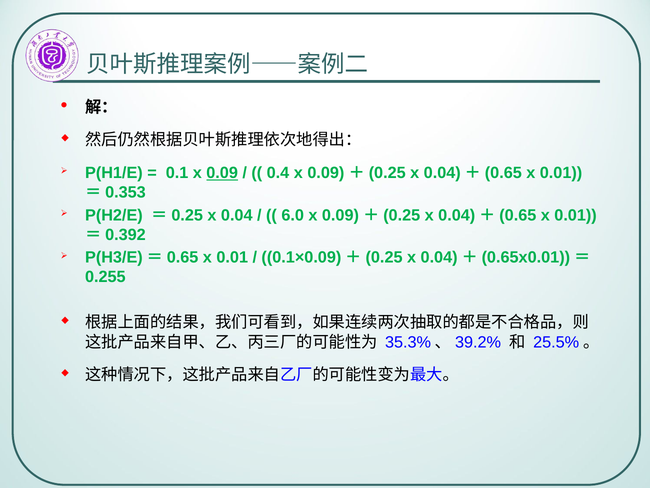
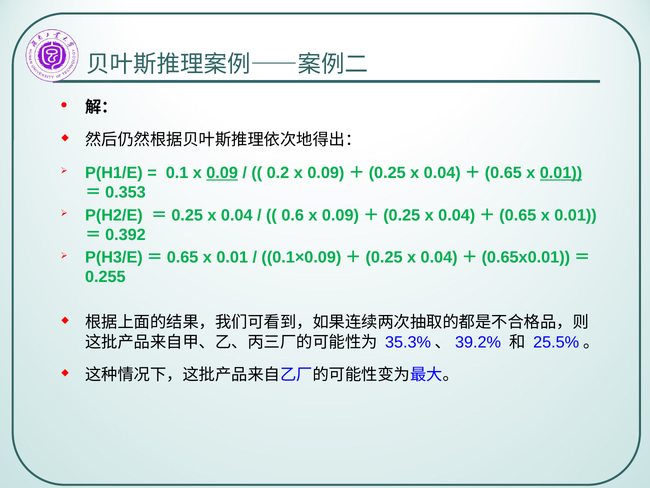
0.4: 0.4 -> 0.2 (278, 173)
0.01 underline: none -> present (561, 173)
6.0: 6.0 -> 0.6 (293, 215)
